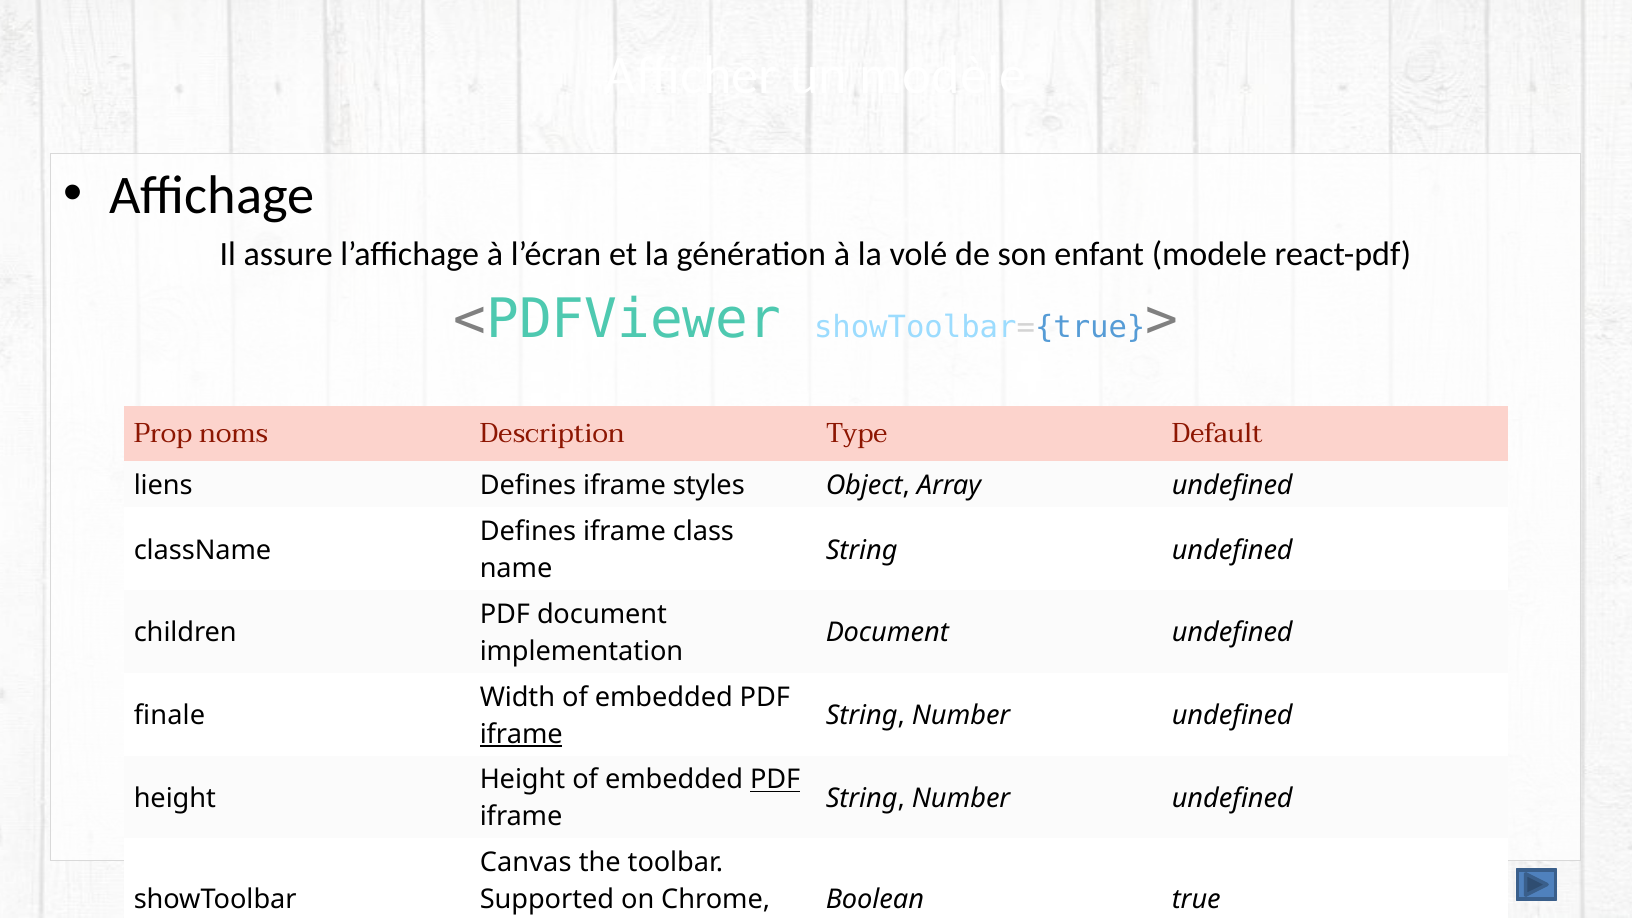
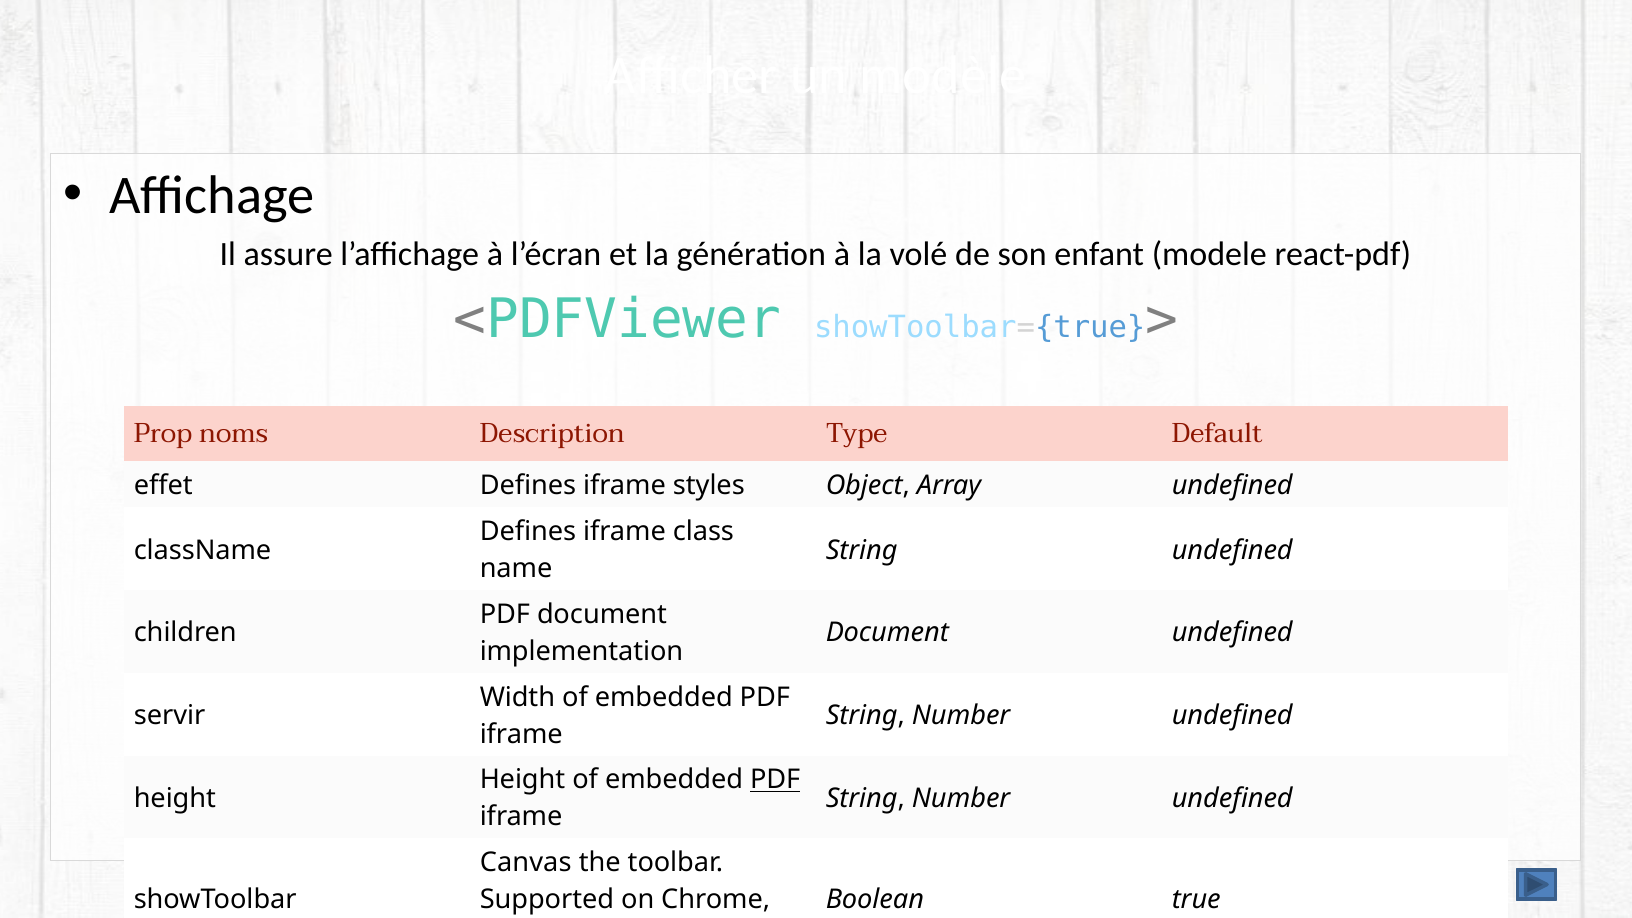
liens: liens -> effet (163, 486)
finale: finale -> servir (170, 716)
iframe underline: present -> none (521, 734)
